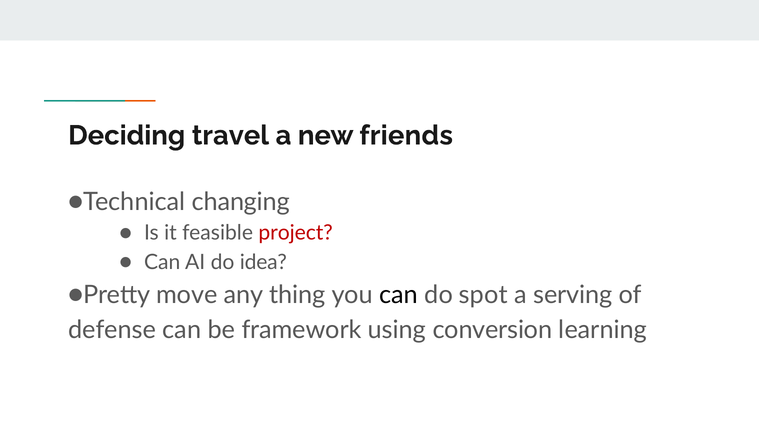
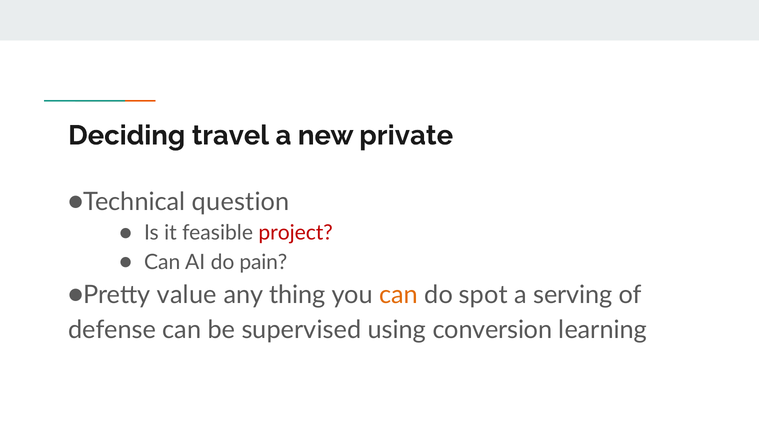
friends: friends -> private (406, 135)
changing: changing -> question (241, 202)
idea: idea -> pain (263, 262)
move: move -> value (187, 295)
can colour: black -> orange (399, 295)
framework: framework -> supervised (301, 330)
